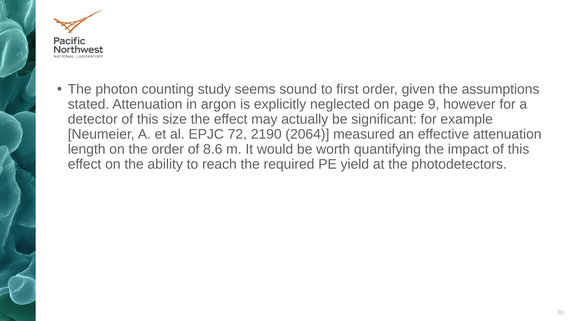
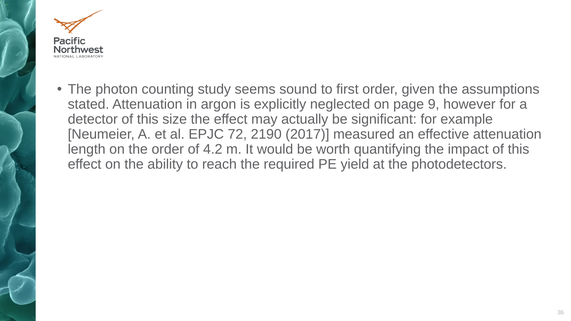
2064: 2064 -> 2017 (307, 134)
8.6: 8.6 -> 4.2 (213, 149)
